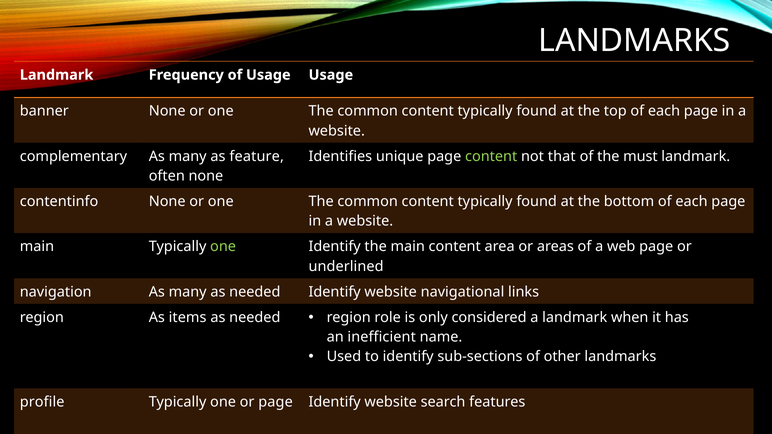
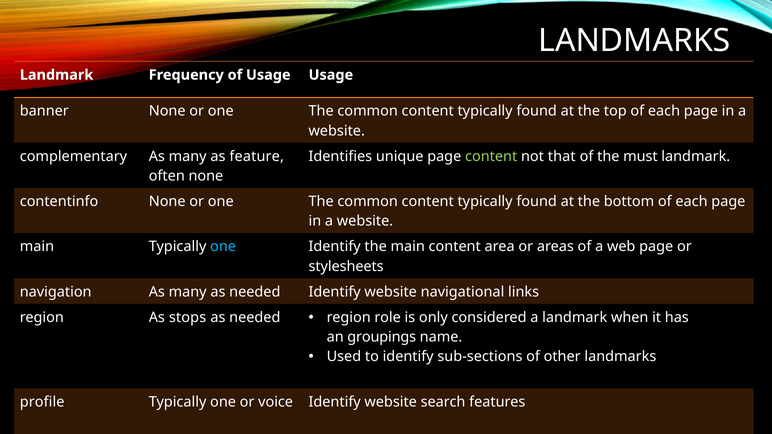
one colour: light green -> light blue (223, 247)
underlined: underlined -> stylesheets (346, 266)
items: items -> stops (188, 317)
inefficient: inefficient -> groupings (382, 337)
or page: page -> voice (276, 402)
